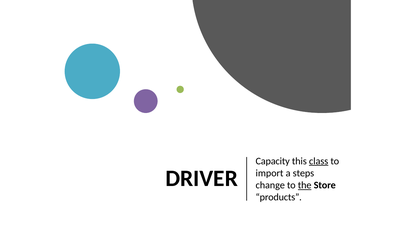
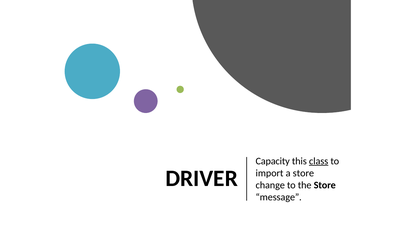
a steps: steps -> store (303, 173)
the underline: present -> none (305, 185)
products: products -> message (279, 197)
